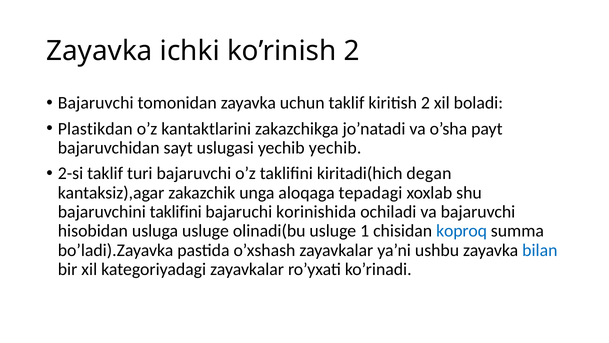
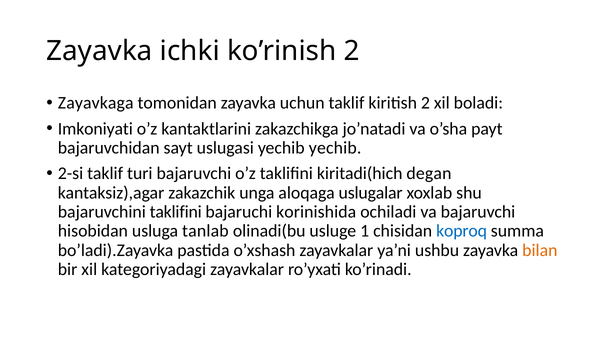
Bajaruvchi: Bajaruvchi -> Zayavkaga (96, 103)
Plastikdan: Plastikdan -> Imkoniyati (95, 128)
tepadagi: tepadagi -> uslugalar (371, 192)
usluga usluge: usluge -> tanlab (205, 231)
bilan colour: blue -> orange (540, 250)
